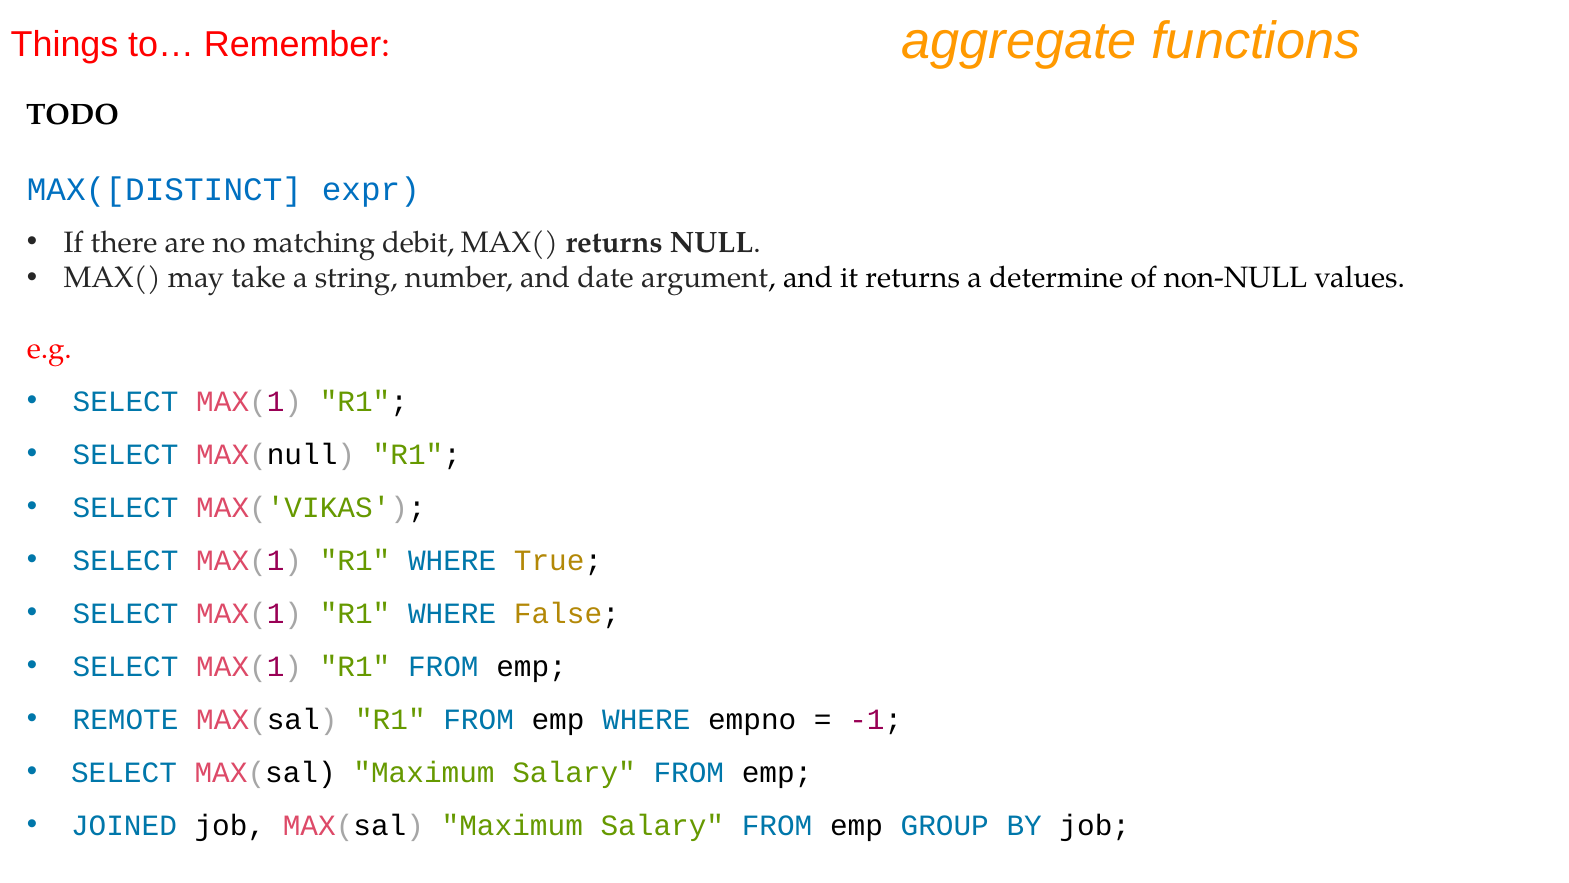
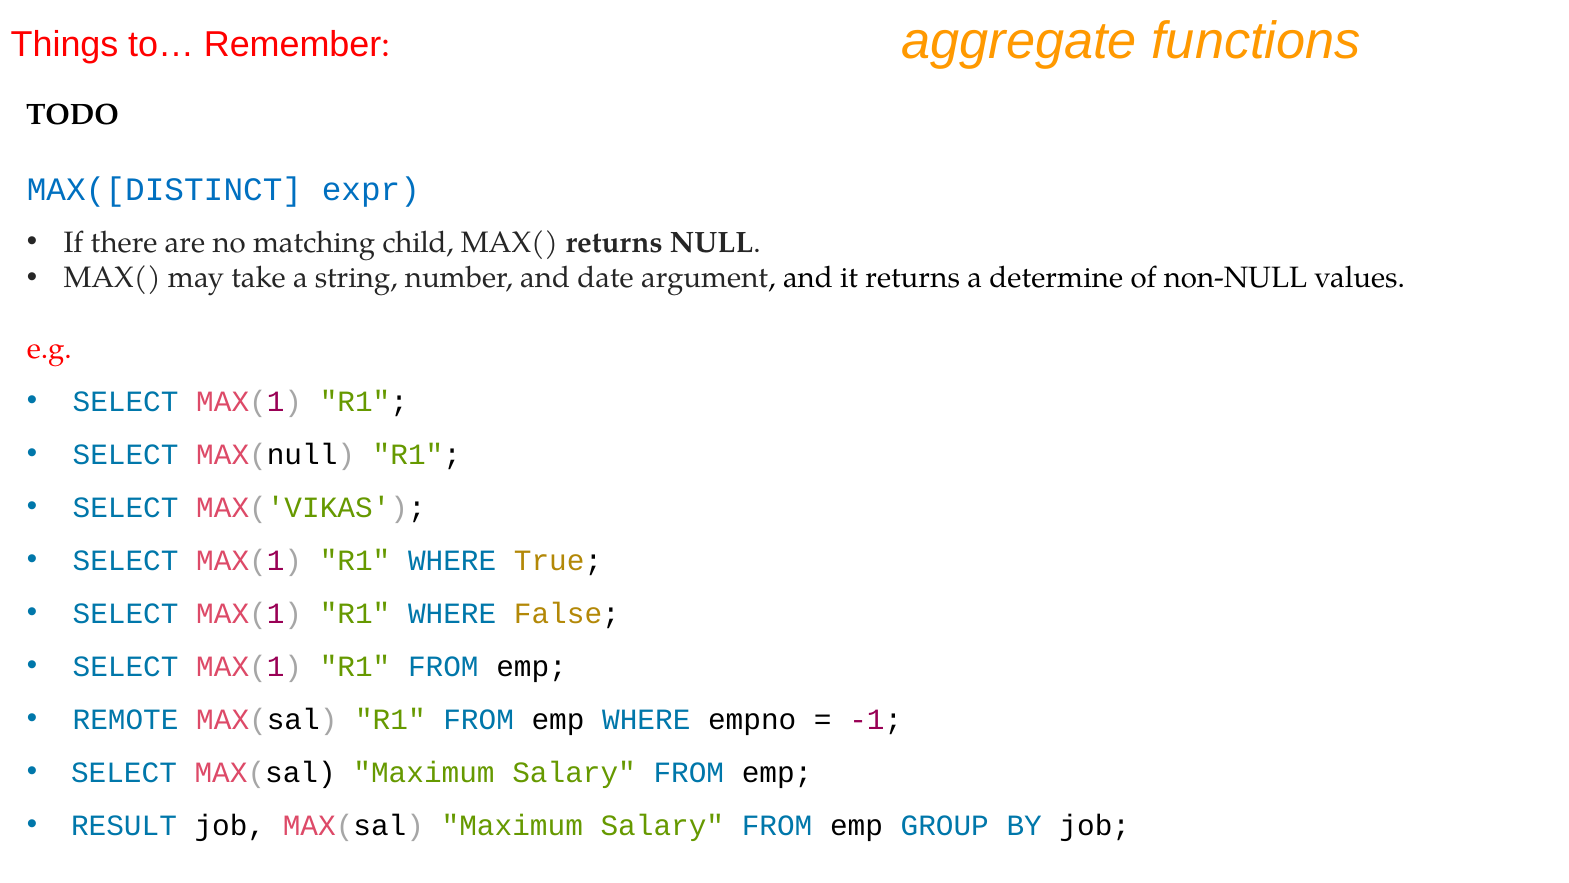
debit: debit -> child (418, 243)
JOINED: JOINED -> RESULT (124, 825)
